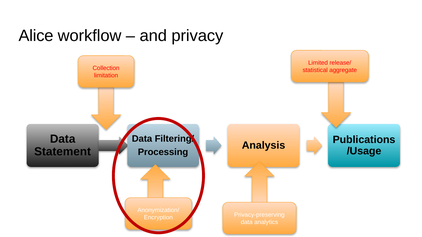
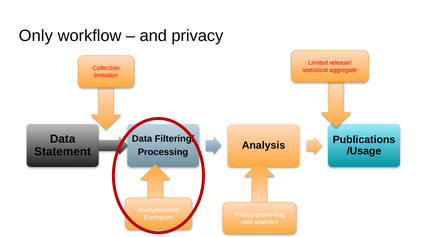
Alice: Alice -> Only (36, 36)
